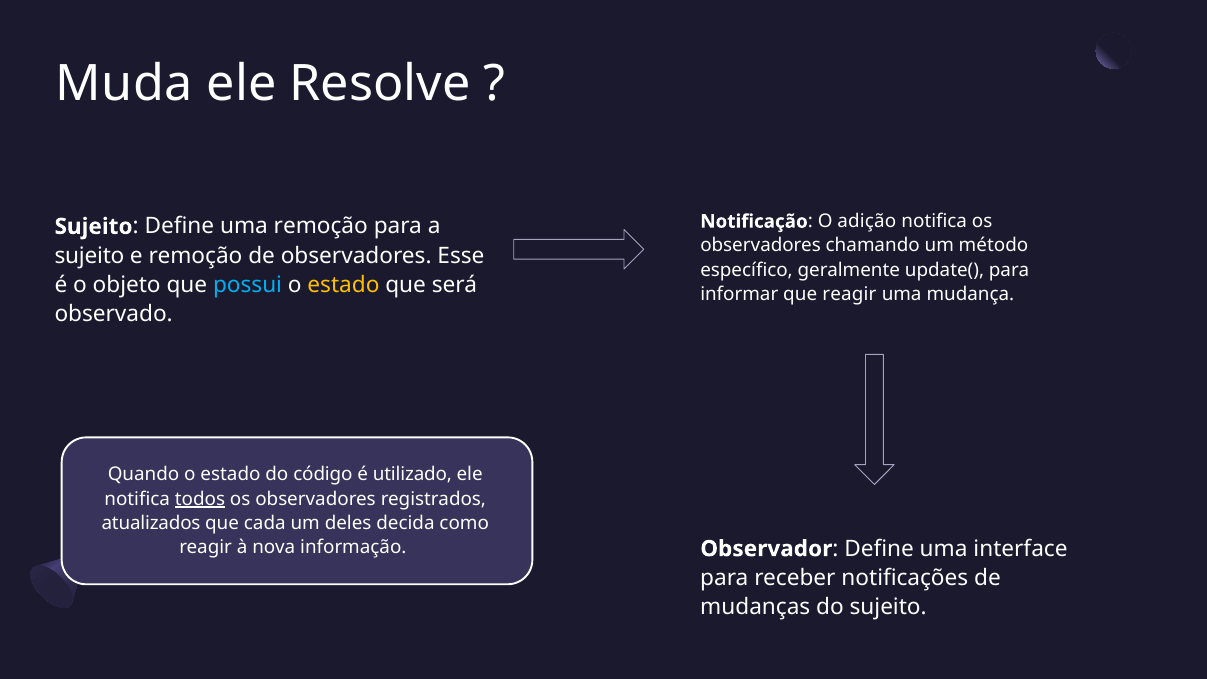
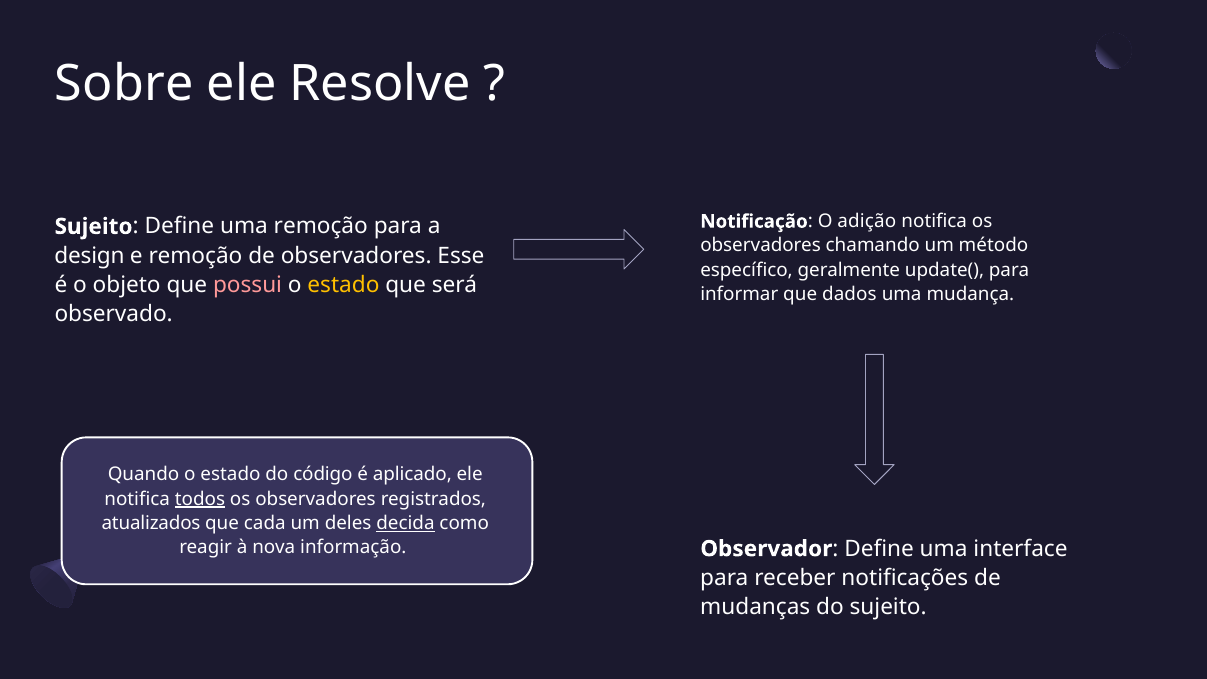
Muda: Muda -> Sobre (124, 84)
sujeito: sujeito -> design (89, 256)
possui colour: light blue -> pink (248, 285)
que reagir: reagir -> dados (849, 294)
utilizado: utilizado -> aplicado (412, 475)
decida underline: none -> present (405, 523)
